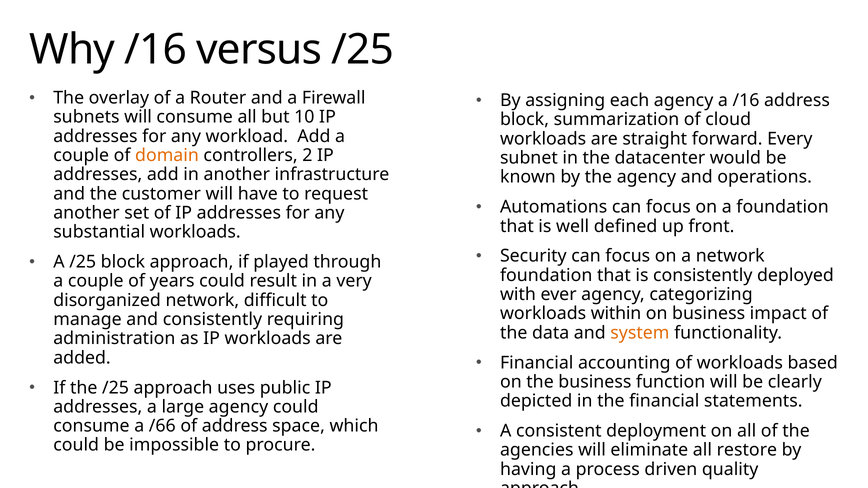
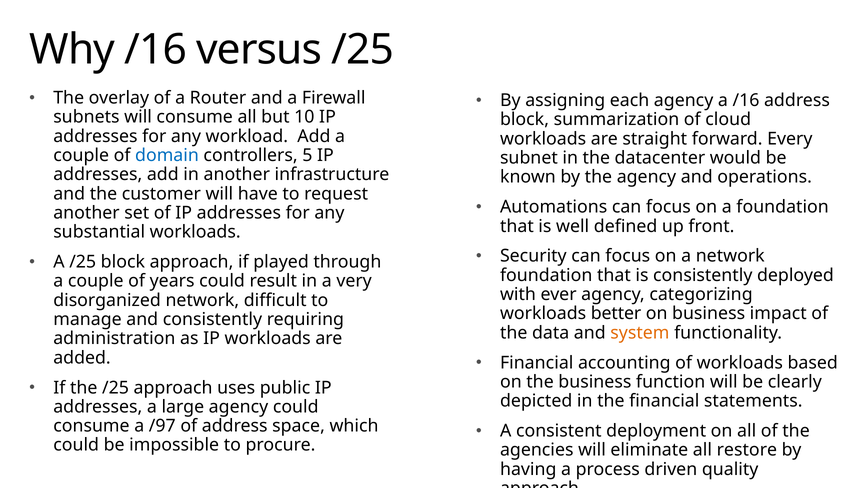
domain colour: orange -> blue (167, 155)
2: 2 -> 5 (307, 155)
within: within -> better (616, 314)
/66: /66 -> /97 (162, 426)
